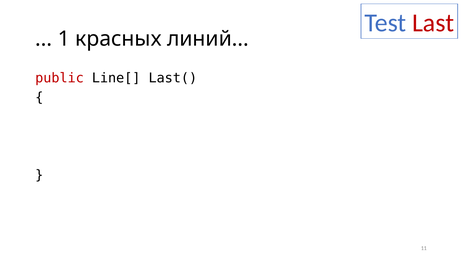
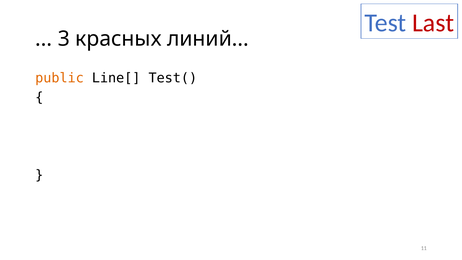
1: 1 -> 3 (64, 39)
public colour: red -> orange (60, 78)
Last(: Last( -> Test( (173, 78)
